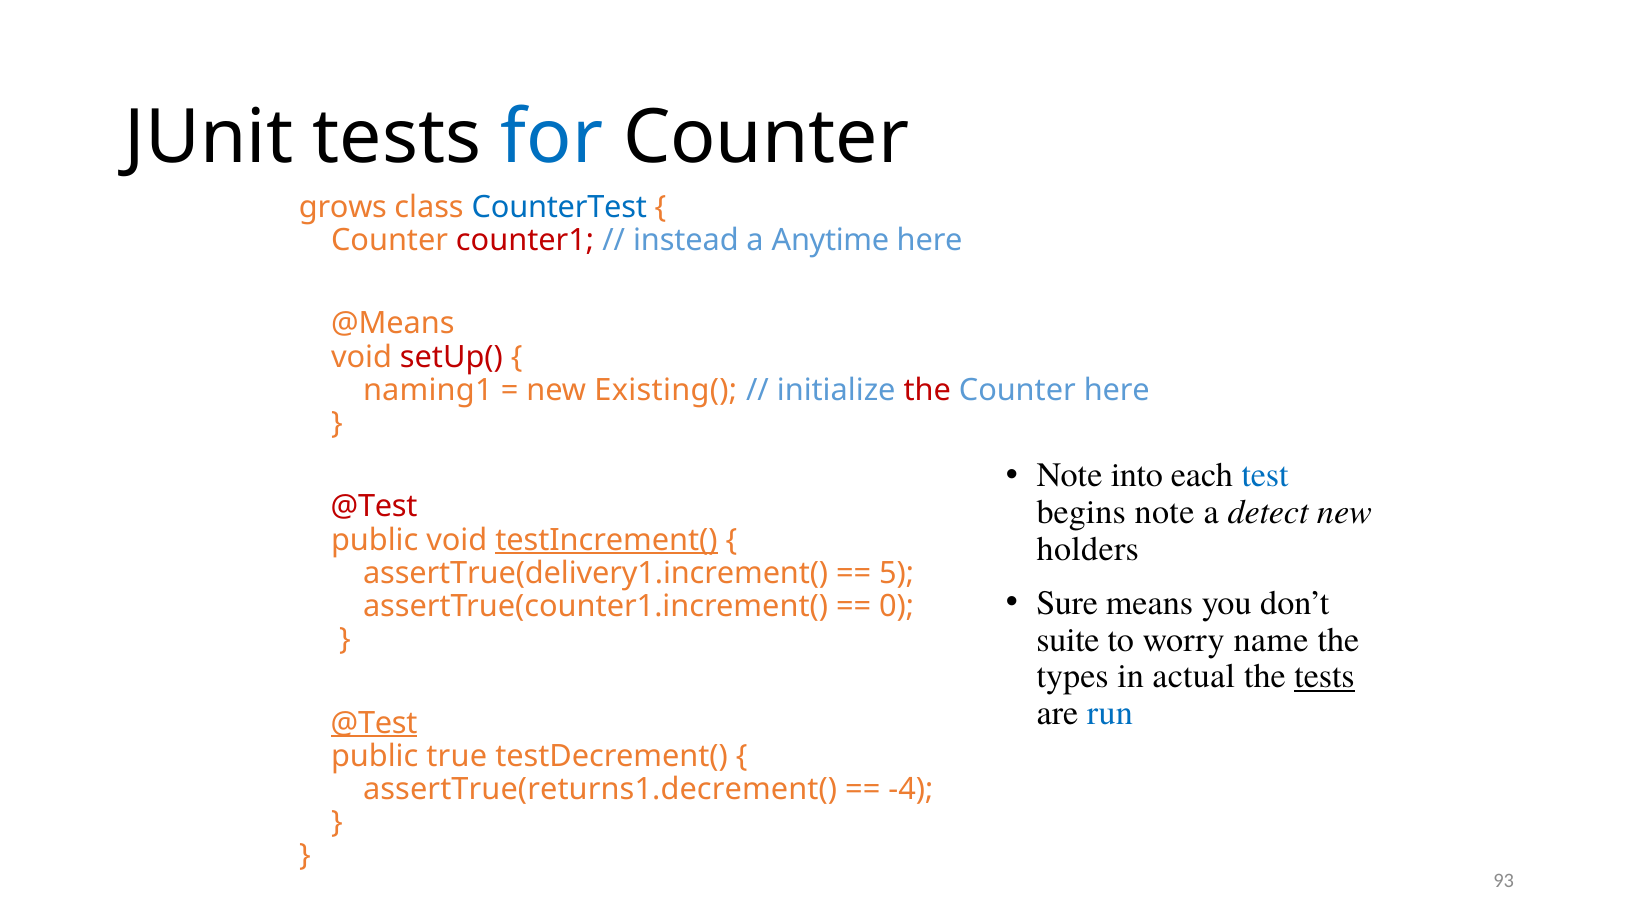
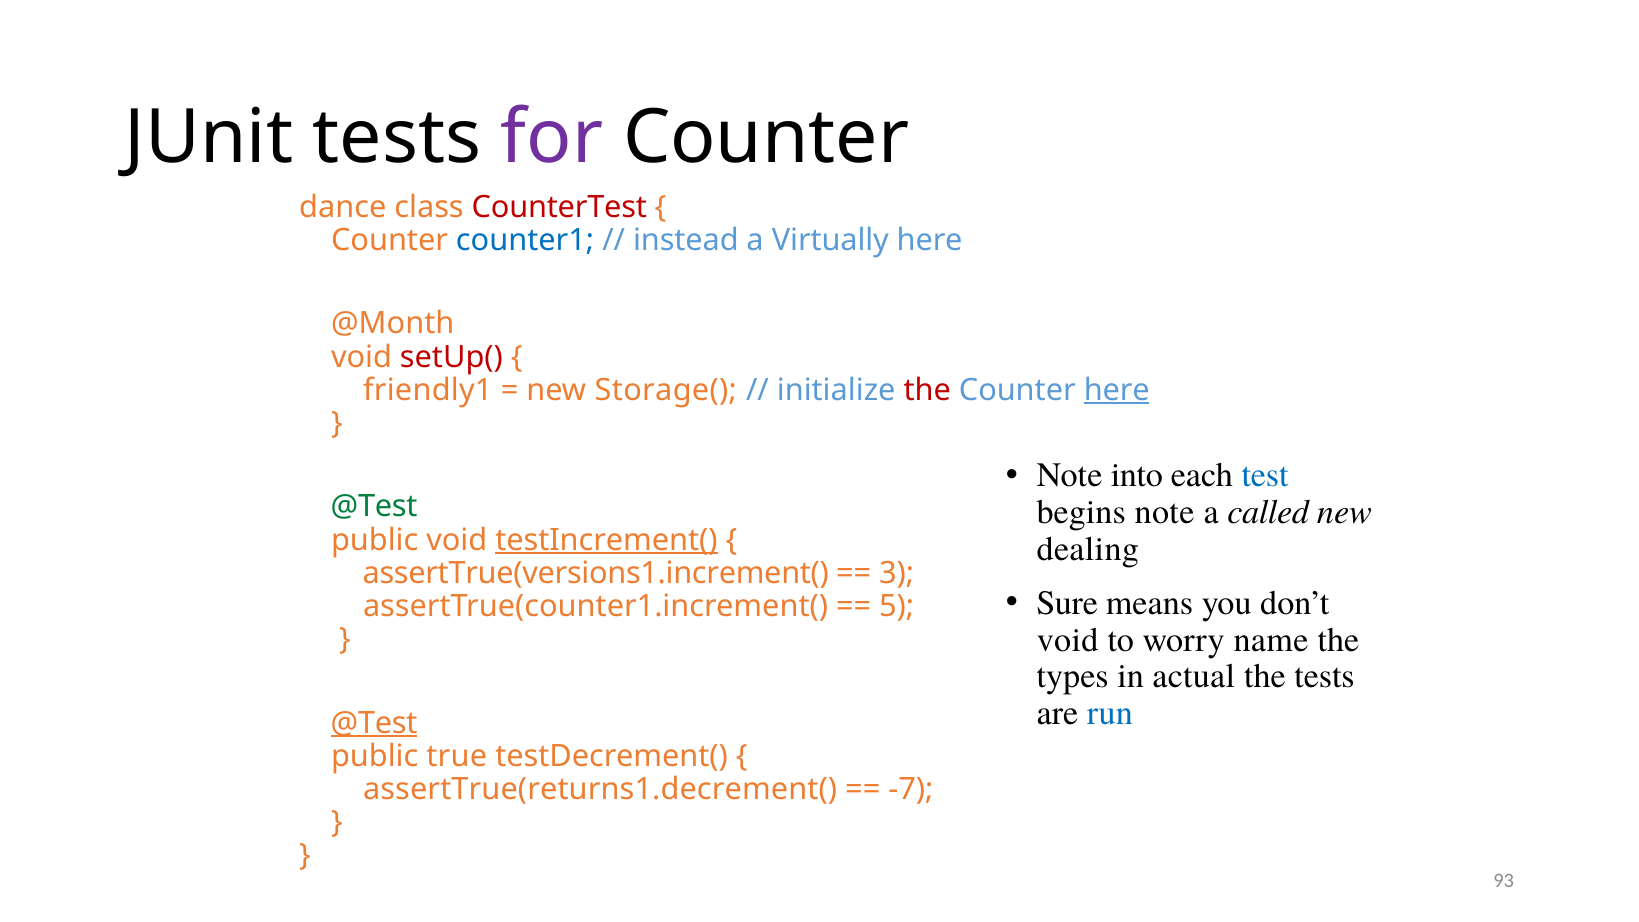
for colour: blue -> purple (552, 138)
grows: grows -> dance (343, 207)
CounterTest colour: blue -> red (559, 207)
counter1 colour: red -> blue (525, 240)
Anytime: Anytime -> Virtually (830, 240)
@Means: @Means -> @Month (393, 324)
naming1: naming1 -> friendly1 (428, 390)
Existing(: Existing( -> Storage( (666, 390)
here underline: none -> present (1117, 390)
@Test colour: red -> green (374, 507)
detect: detect -> called (1268, 512)
holders: holders -> dealing (1088, 549)
assertTrue(delivery1.increment(: assertTrue(delivery1.increment( -> assertTrue(versions1.increment( (596, 573)
5: 5 -> 3 (897, 573)
0: 0 -> 5 (897, 606)
suite: suite -> void (1068, 640)
tests underline: present -> none (1325, 677)
-4: -4 -> -7 (911, 789)
